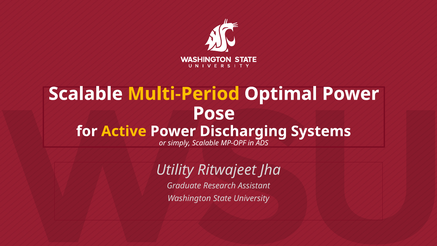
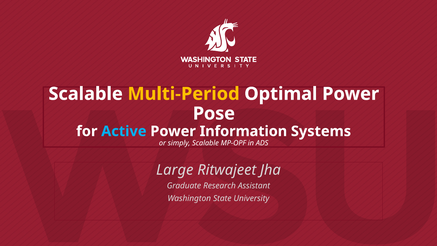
Active colour: yellow -> light blue (124, 131)
Discharging: Discharging -> Information (243, 131)
Utility: Utility -> Large (175, 170)
